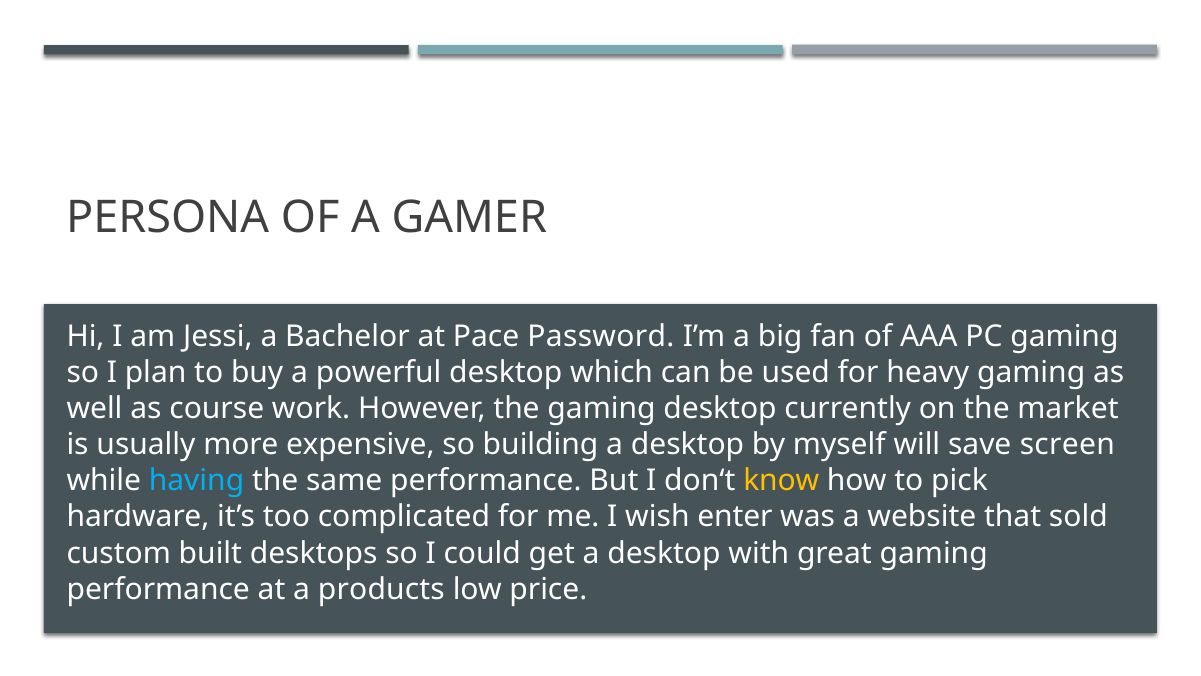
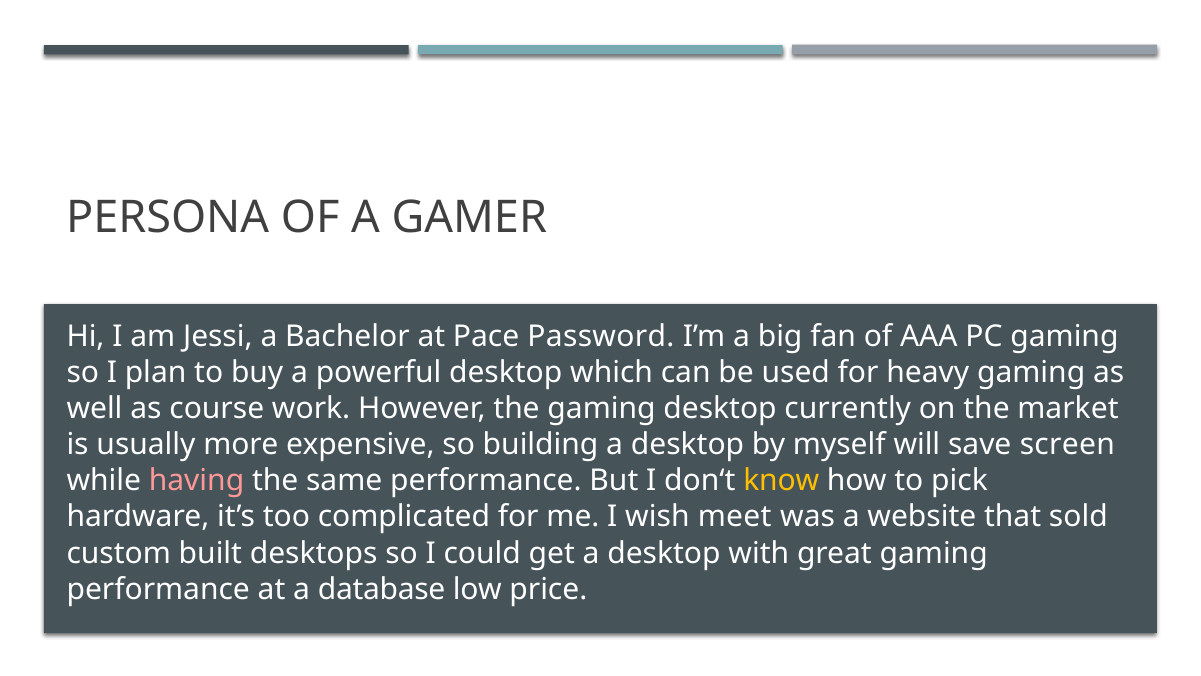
having colour: light blue -> pink (197, 481)
enter: enter -> meet (735, 517)
products: products -> database (382, 589)
